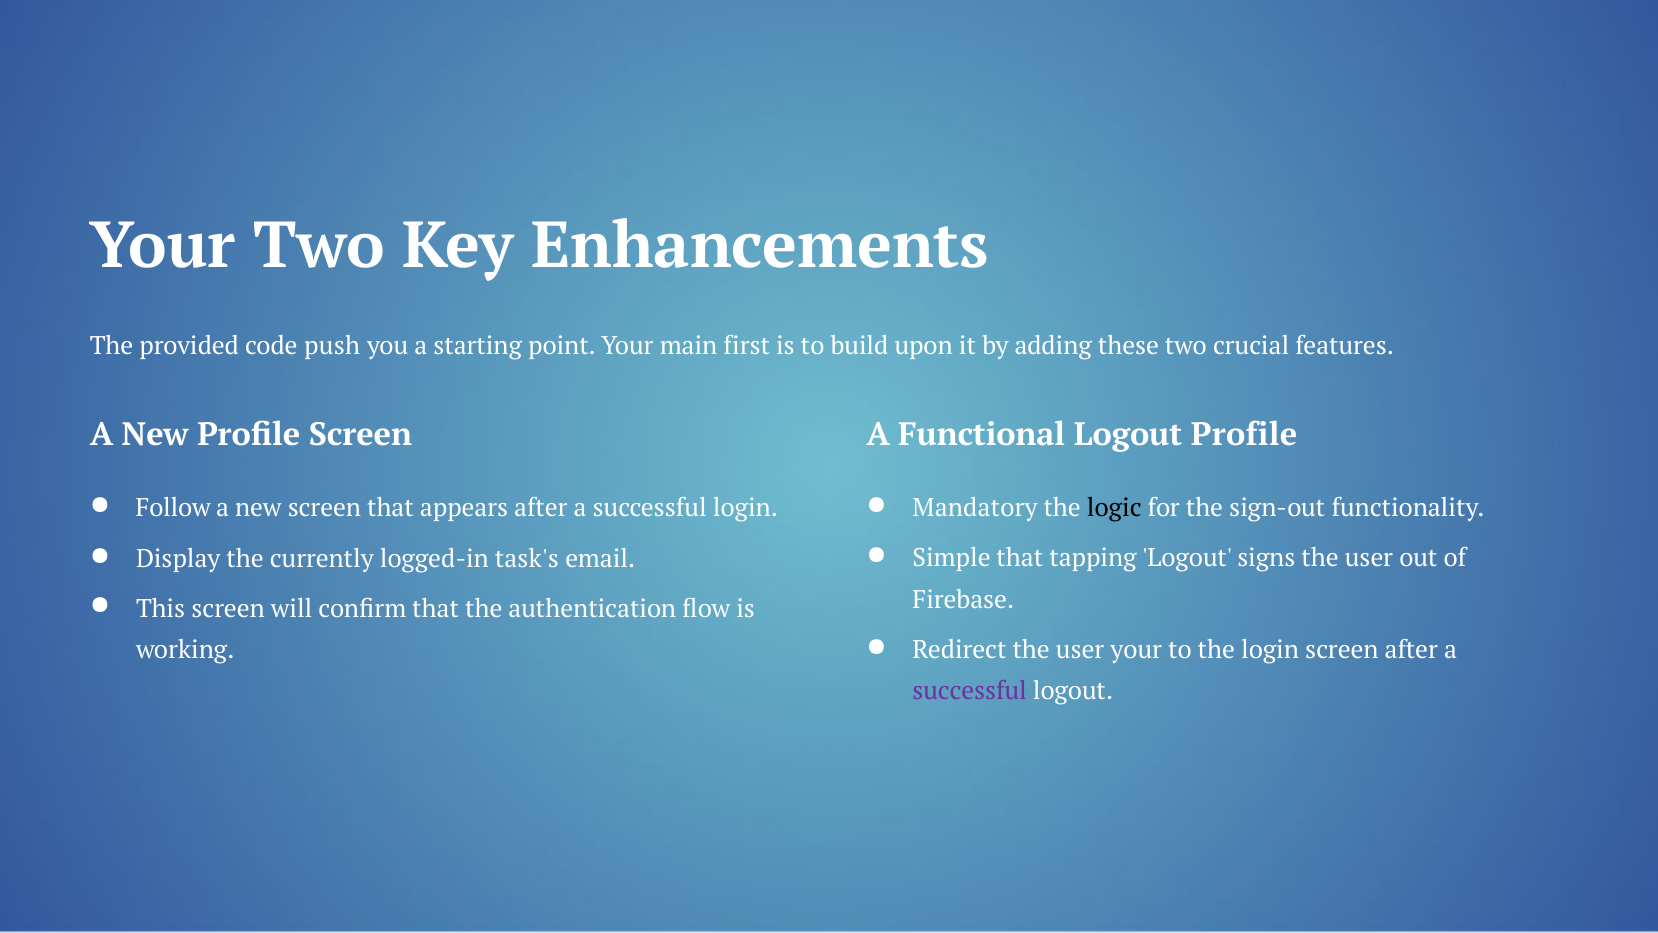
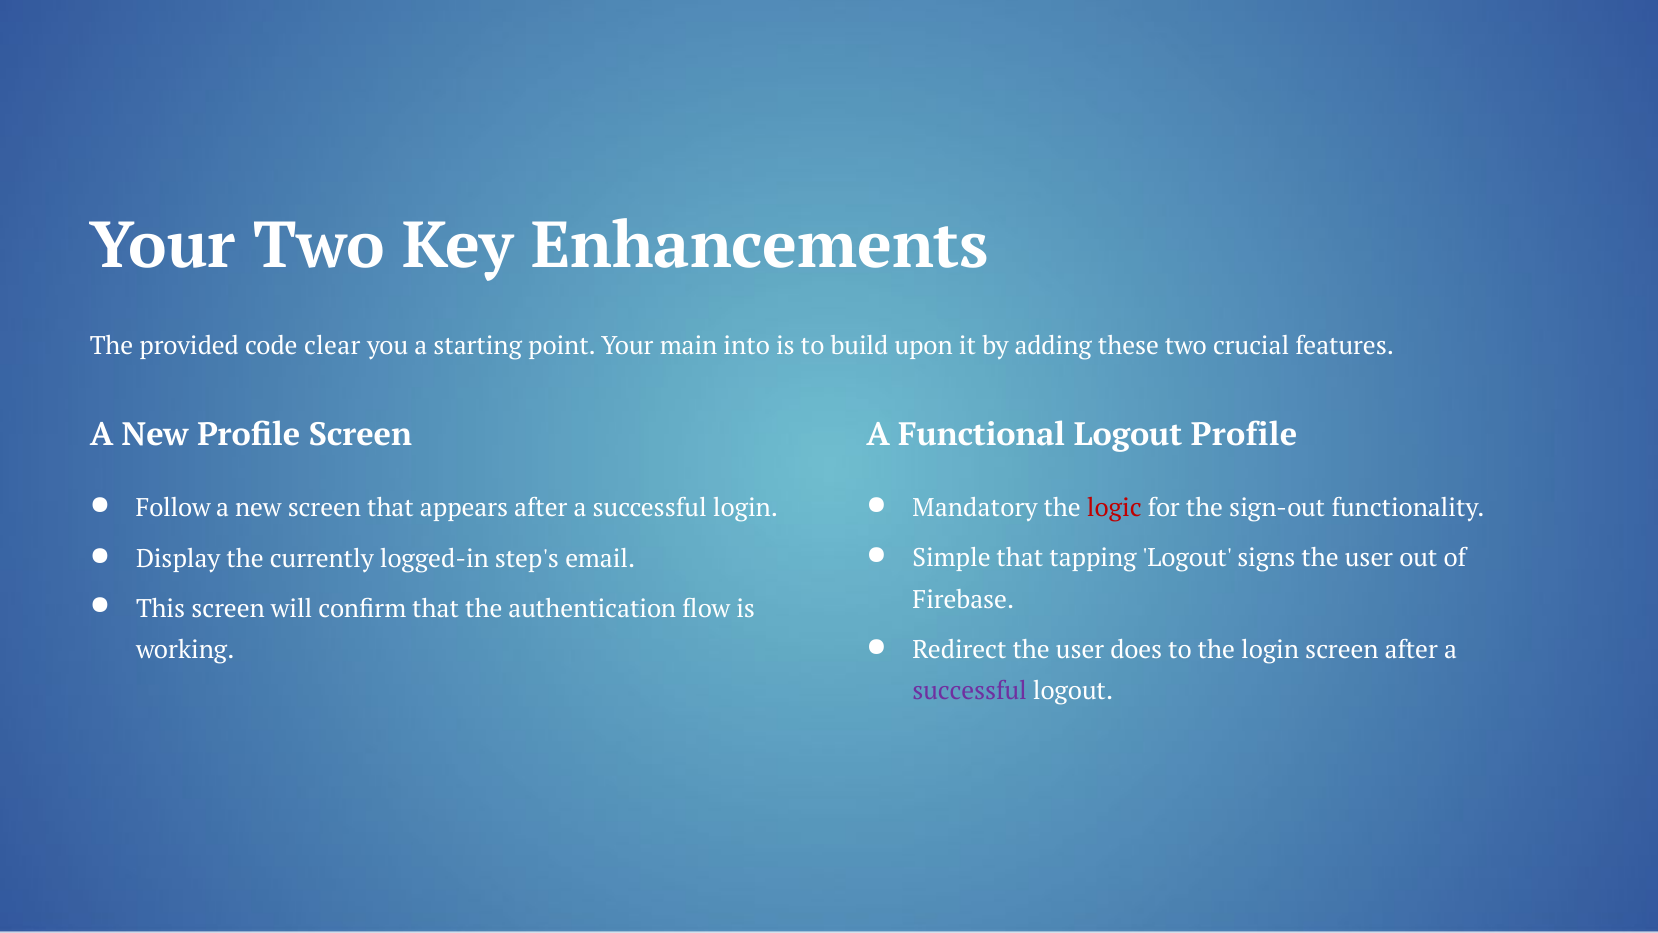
push: push -> clear (332, 346)
first: first -> into (747, 346)
logic colour: black -> red (1114, 508)
task's: task's -> step's (527, 558)
user your: your -> does (1136, 649)
